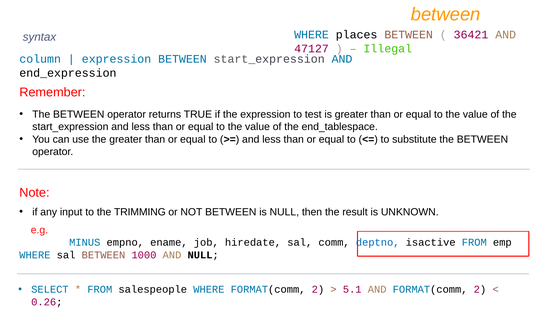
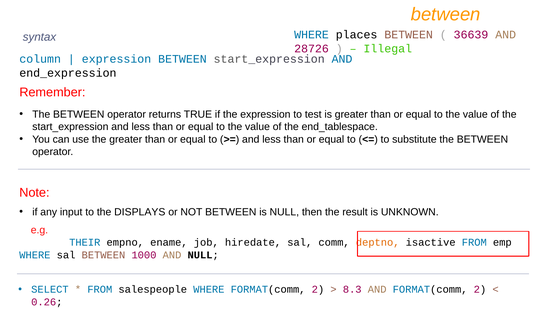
36421: 36421 -> 36639 (471, 35)
47127: 47127 -> 28726 (311, 48)
TRIMMING: TRIMMING -> DISPLAYS (140, 212)
MINUS: MINUS -> THEIR (85, 242)
deptno colour: blue -> orange (378, 242)
5.1: 5.1 -> 8.3 (352, 289)
